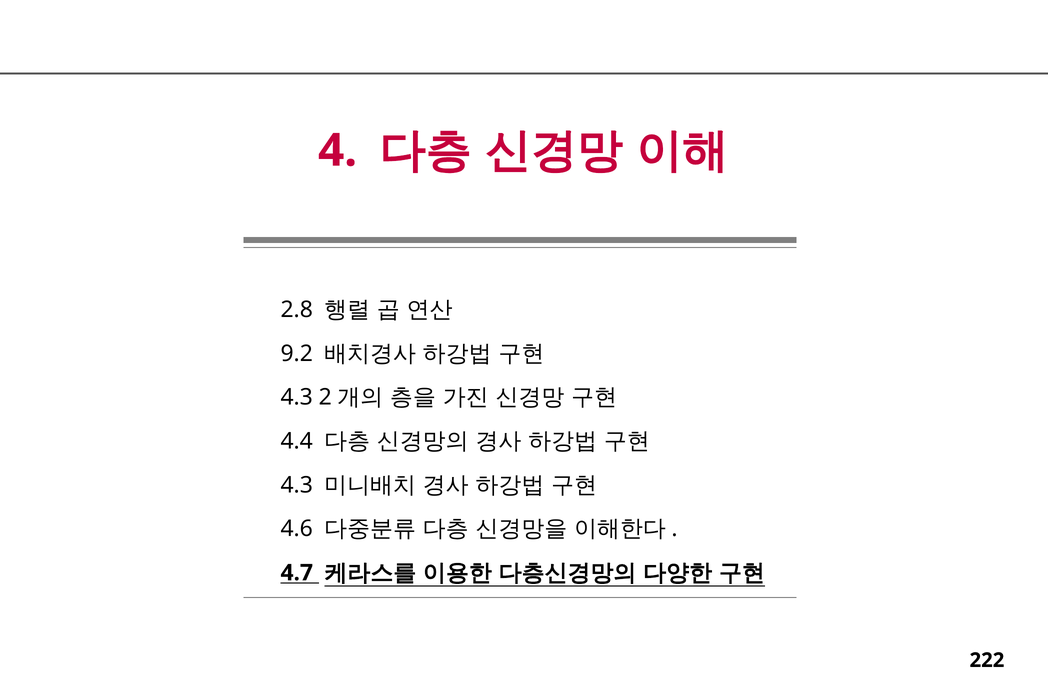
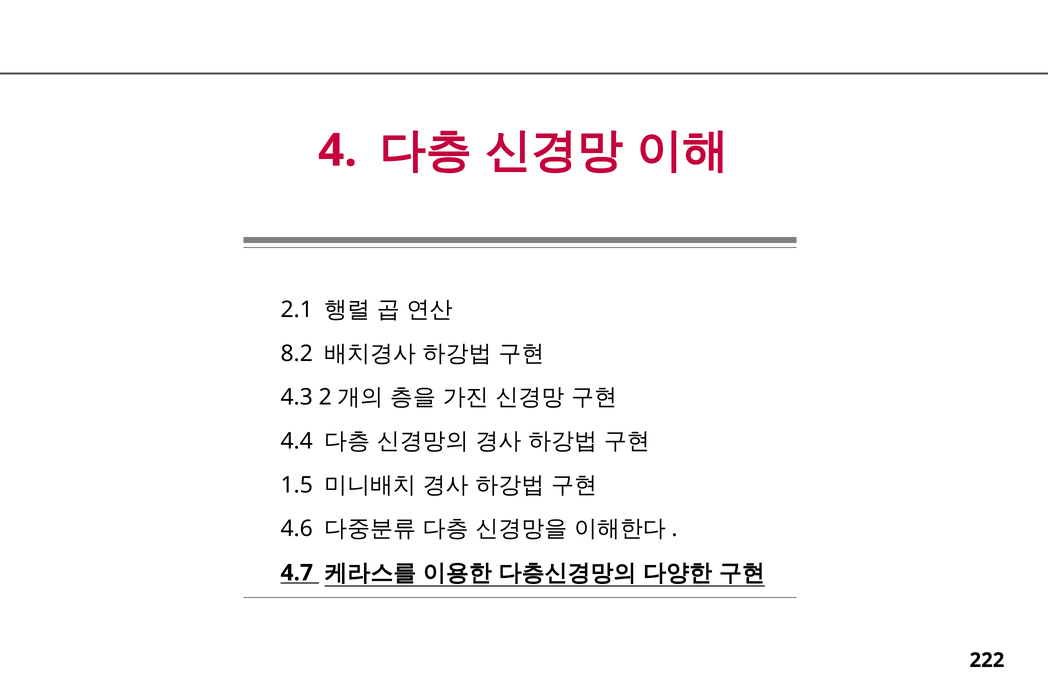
2.8: 2.8 -> 2.1 (297, 310)
9.2: 9.2 -> 8.2 (297, 354)
4.3: 4.3 -> 1.5 (297, 485)
